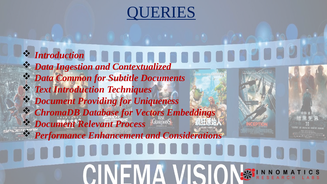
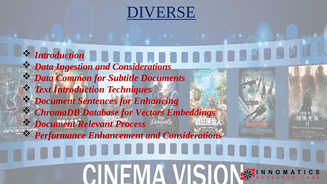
QUERIES: QUERIES -> DIVERSE (161, 12)
Ingestion and Contextualized: Contextualized -> Considerations (142, 67)
Providing: Providing -> Sentences (97, 101)
Uniqueness: Uniqueness -> Enhancing (156, 101)
